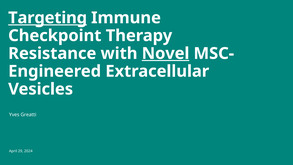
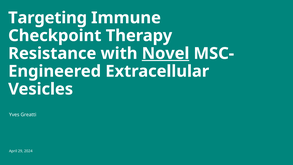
Targeting underline: present -> none (48, 18)
